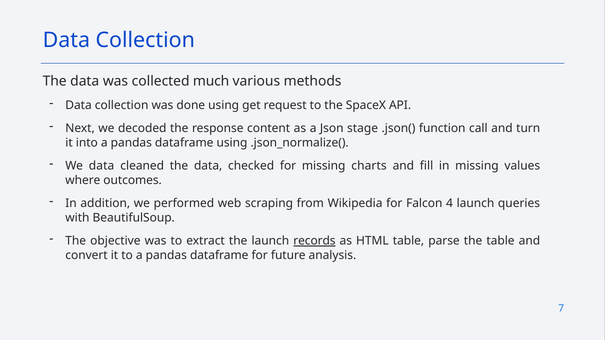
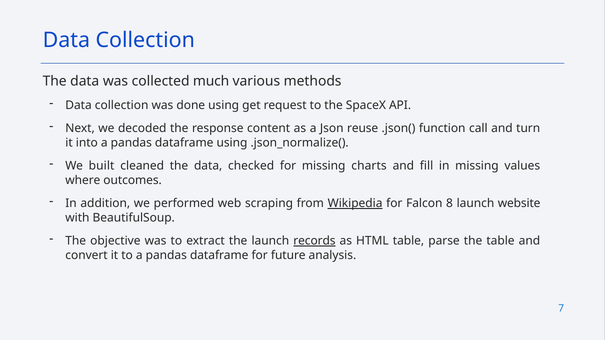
stage: stage -> reuse (363, 129)
We data: data -> built (102, 166)
Wikipedia underline: none -> present (355, 204)
4: 4 -> 8 (450, 204)
queries: queries -> website (519, 204)
